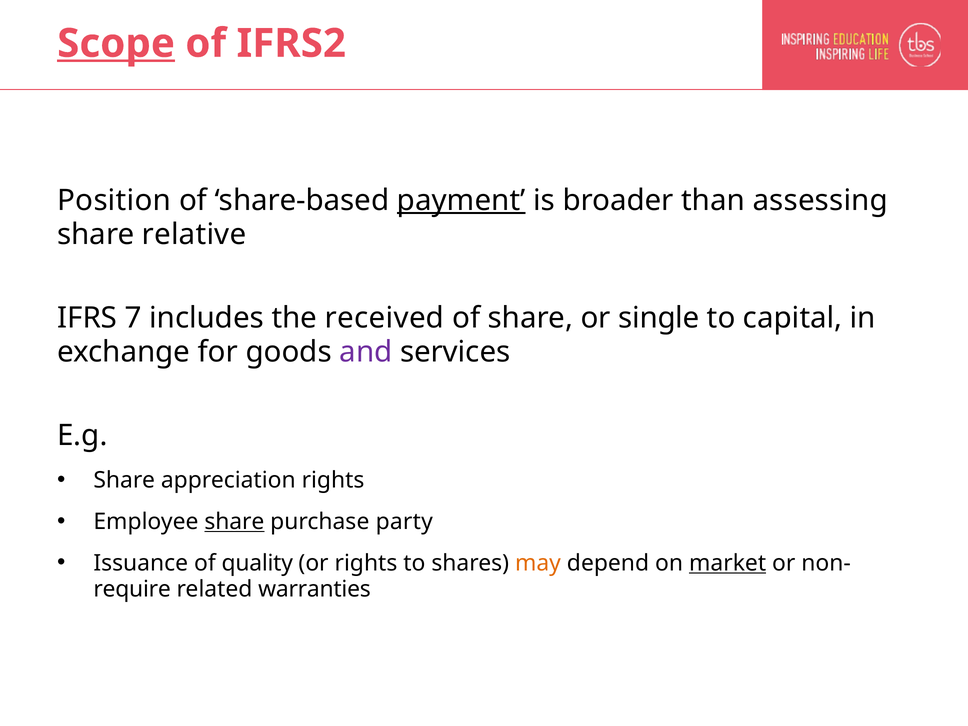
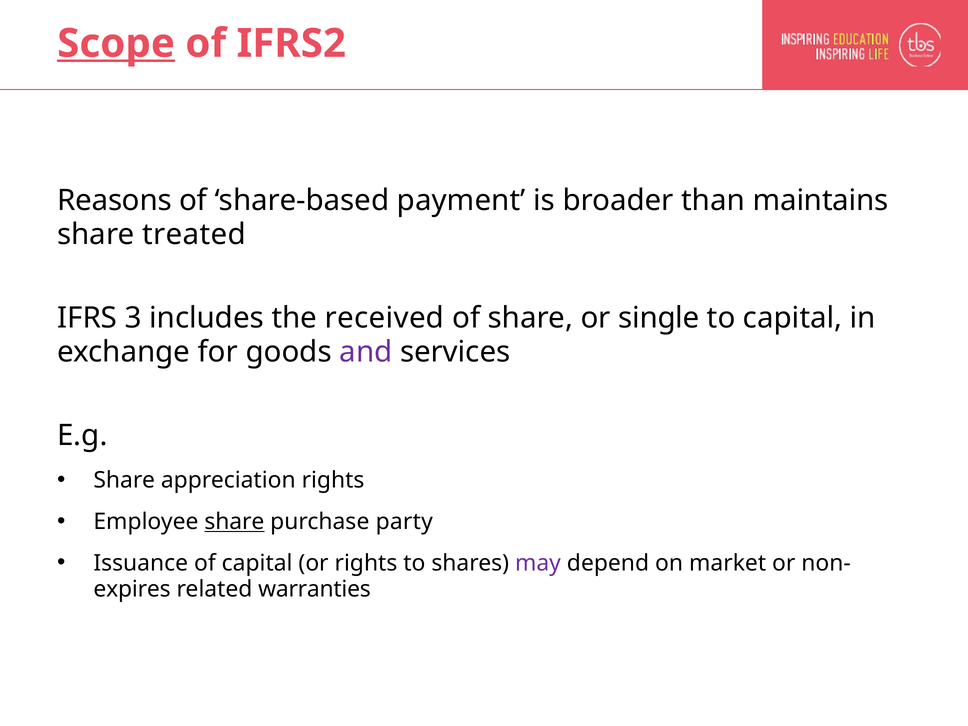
Position: Position -> Reasons (114, 200)
payment underline: present -> none (461, 200)
assessing: assessing -> maintains (821, 200)
relative: relative -> treated (194, 234)
7: 7 -> 3 (133, 318)
of quality: quality -> capital (257, 563)
may colour: orange -> purple (538, 563)
market underline: present -> none (728, 563)
require: require -> expires (132, 589)
